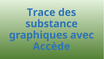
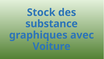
Trace: Trace -> Stock (41, 12)
Accède: Accède -> Voiture (52, 46)
